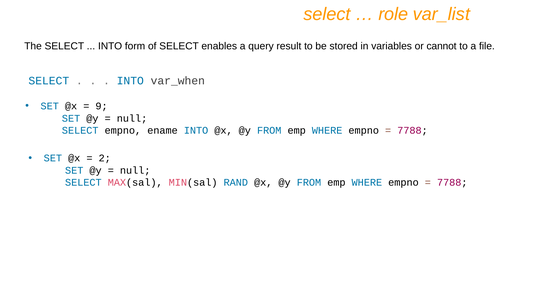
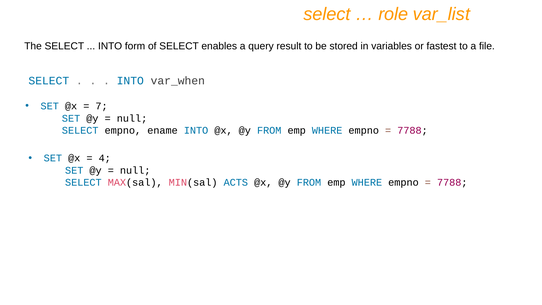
cannot: cannot -> fastest (442, 46)
9: 9 -> 7 (102, 106)
2: 2 -> 4 (105, 158)
RAND: RAND -> ACTS (236, 183)
